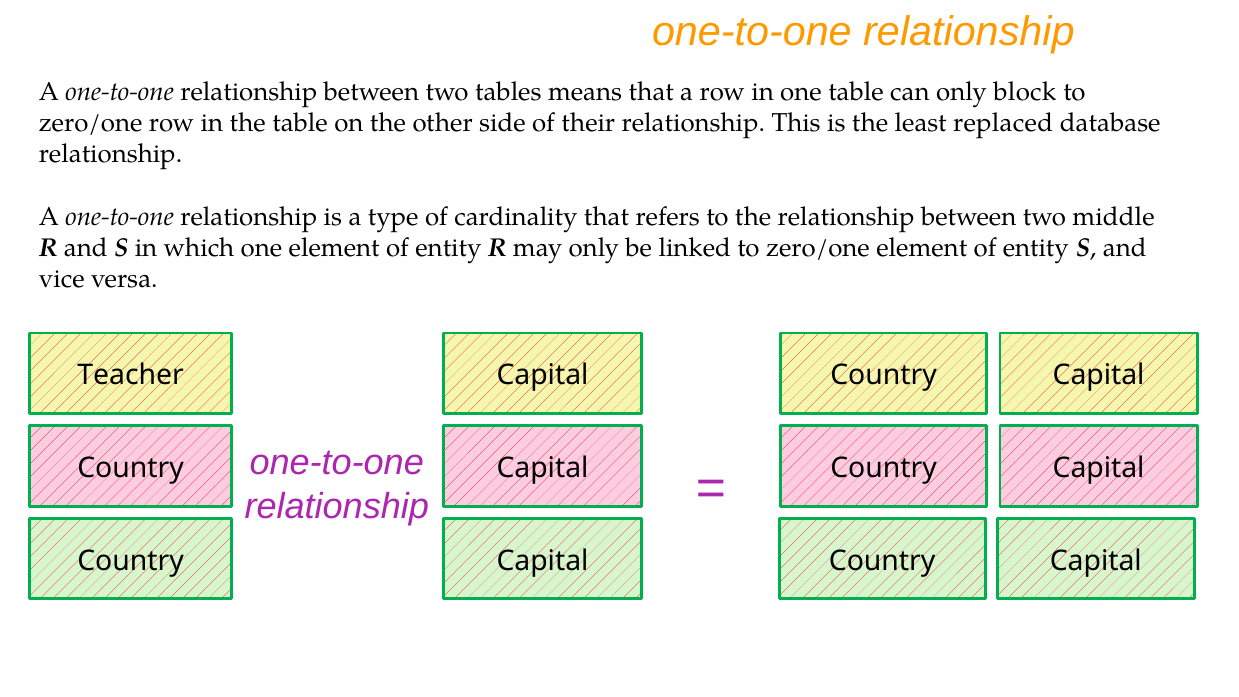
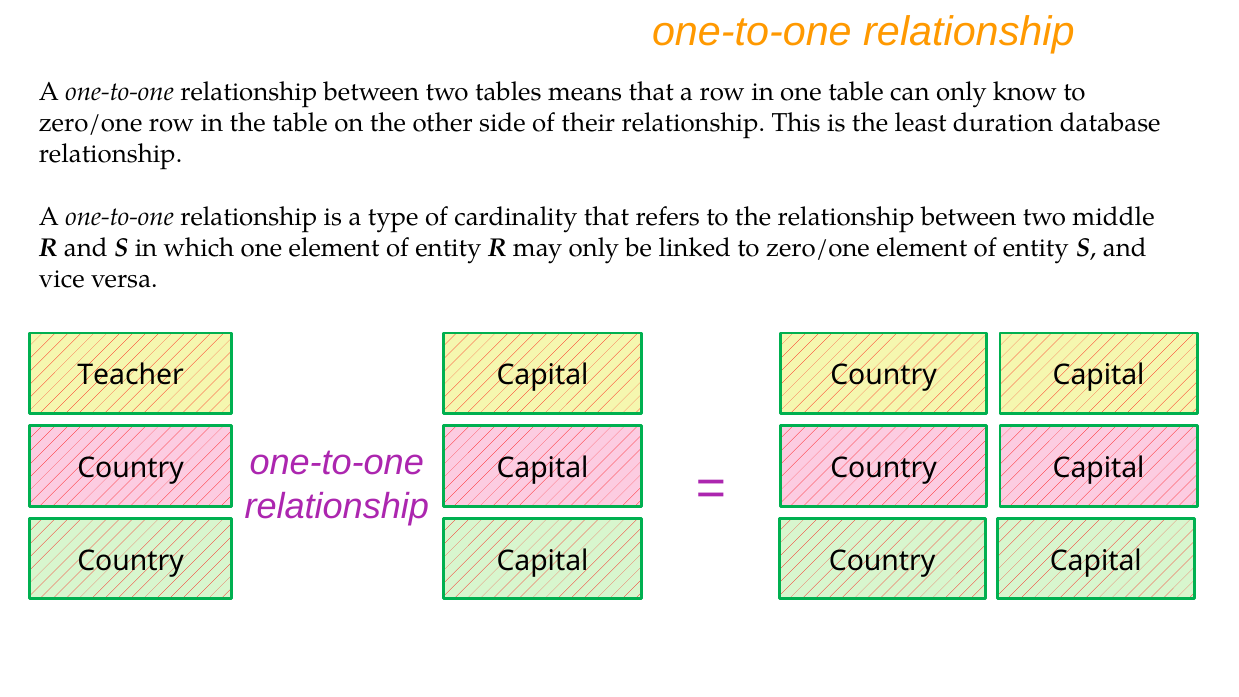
block: block -> know (1025, 92)
replaced: replaced -> duration (1003, 123)
